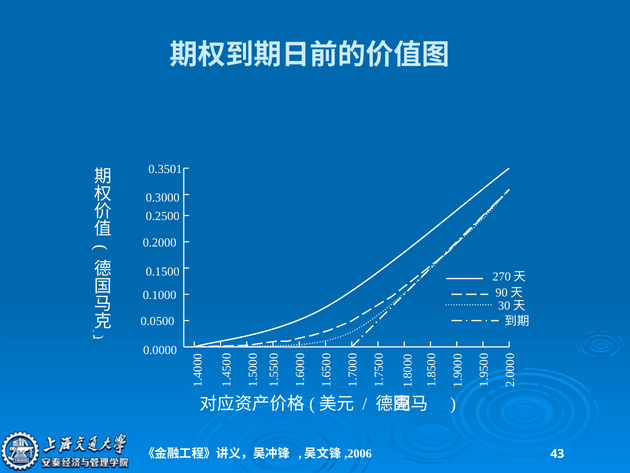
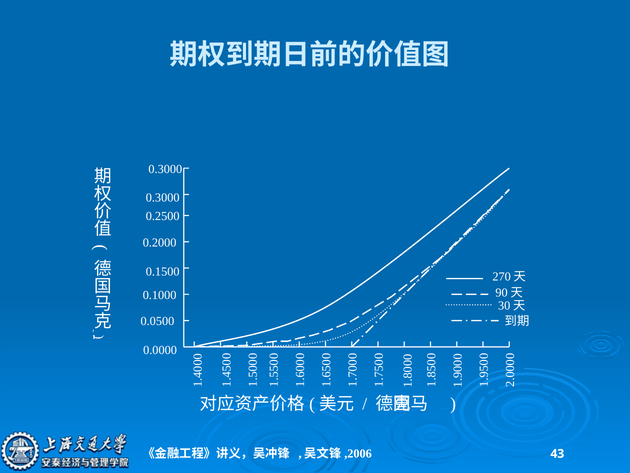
0.3501: 0.3501 -> 0.3000 (165, 169)
